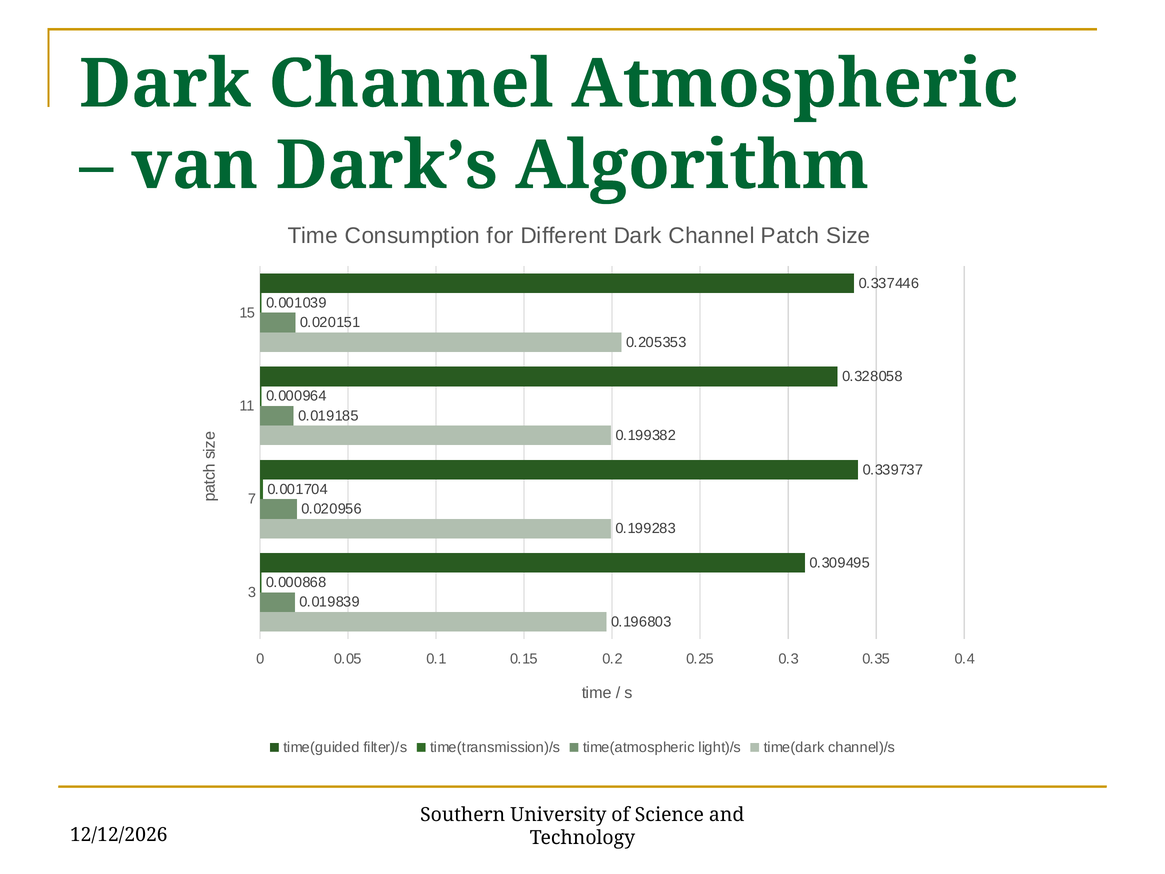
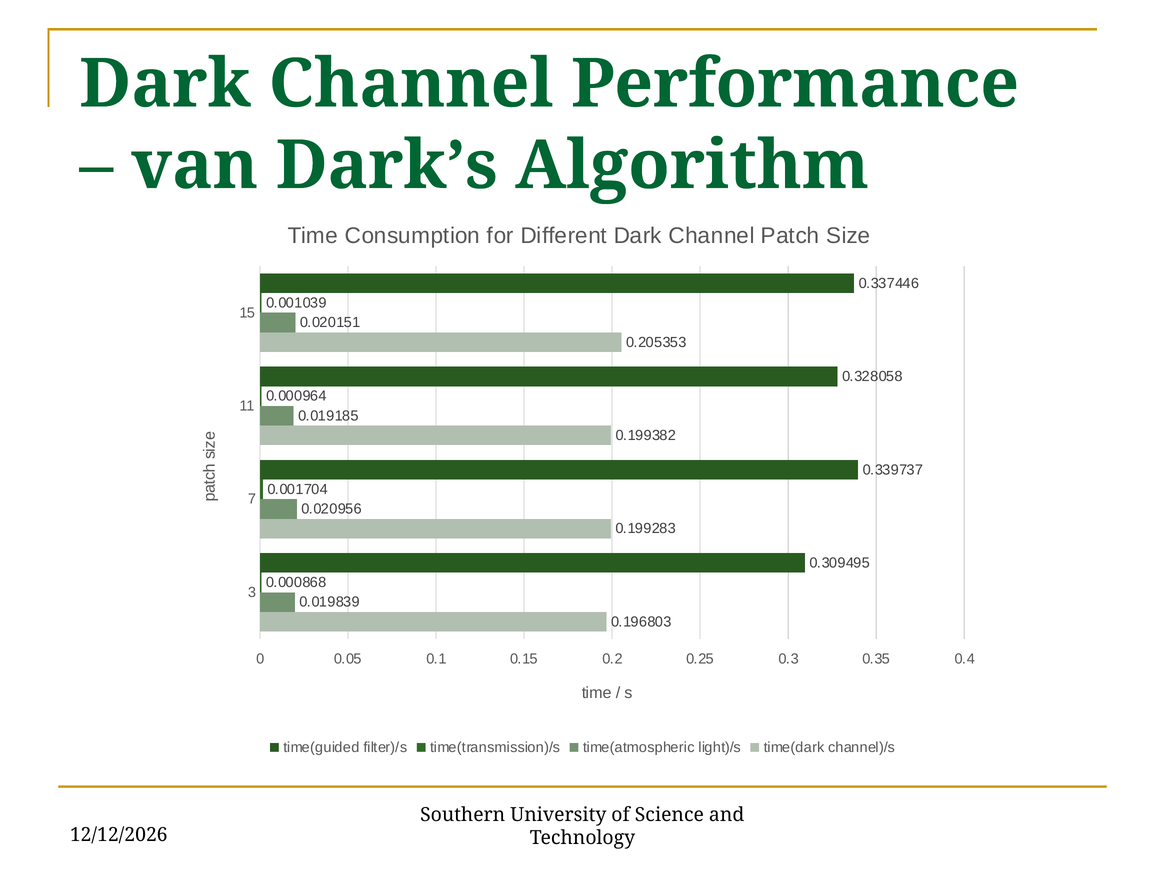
Atmospheric: Atmospheric -> Performance (795, 84)
